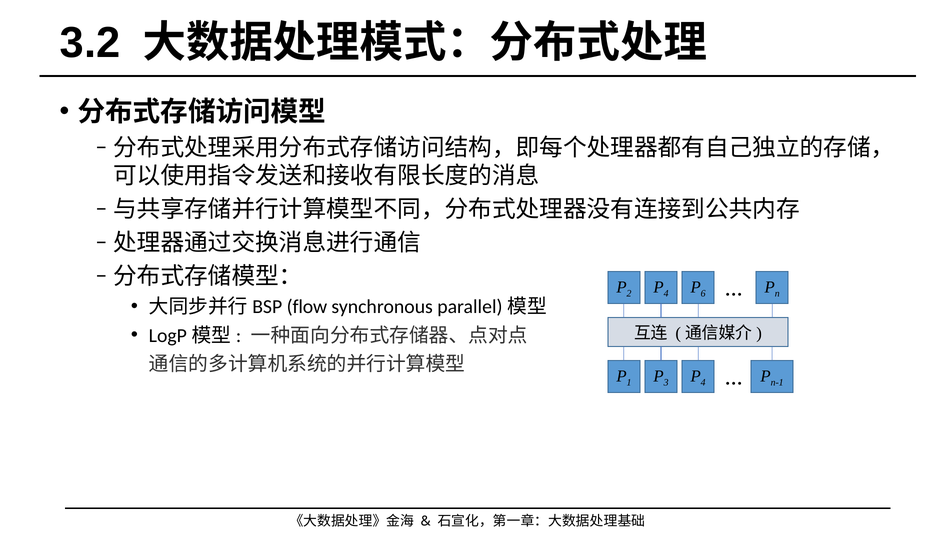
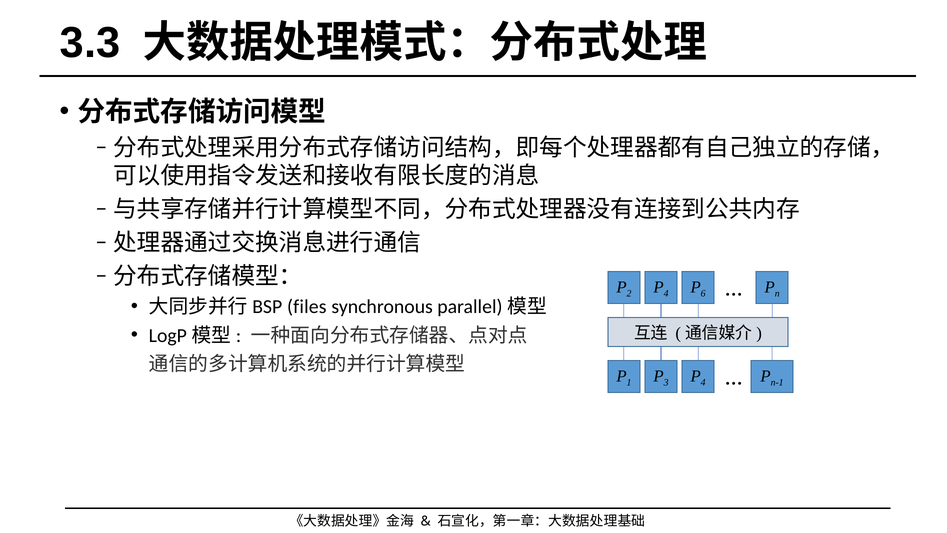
3.2: 3.2 -> 3.3 (90, 43)
flow: flow -> files (307, 307)
